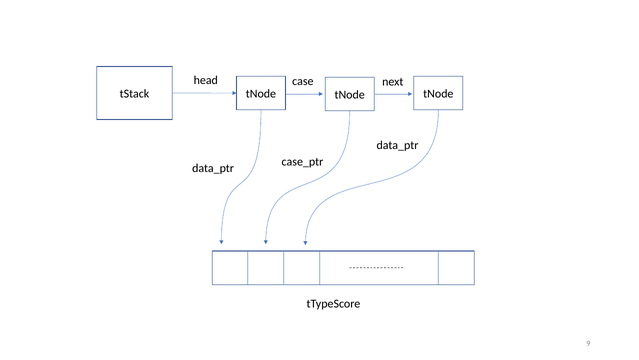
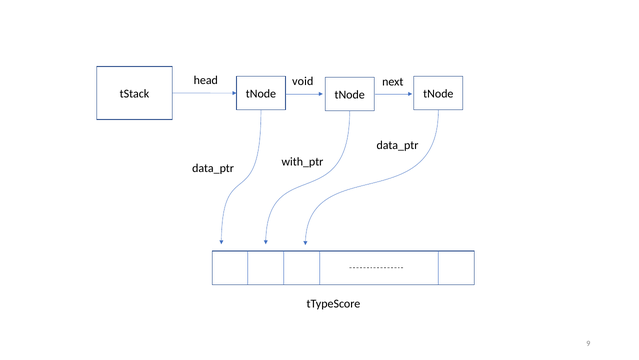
case: case -> void (303, 81)
case_ptr: case_ptr -> with_ptr (302, 161)
